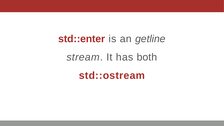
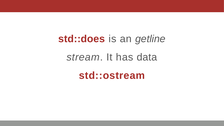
std::enter: std::enter -> std::does (82, 39)
both: both -> data (147, 57)
